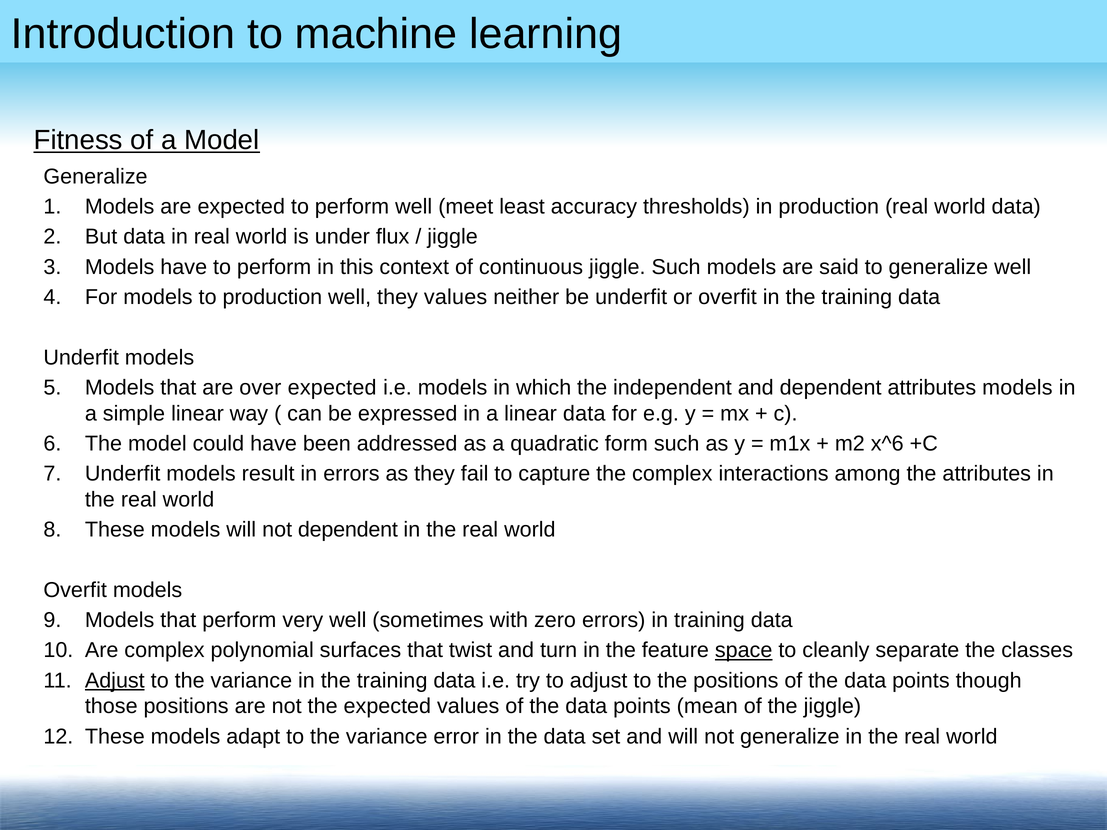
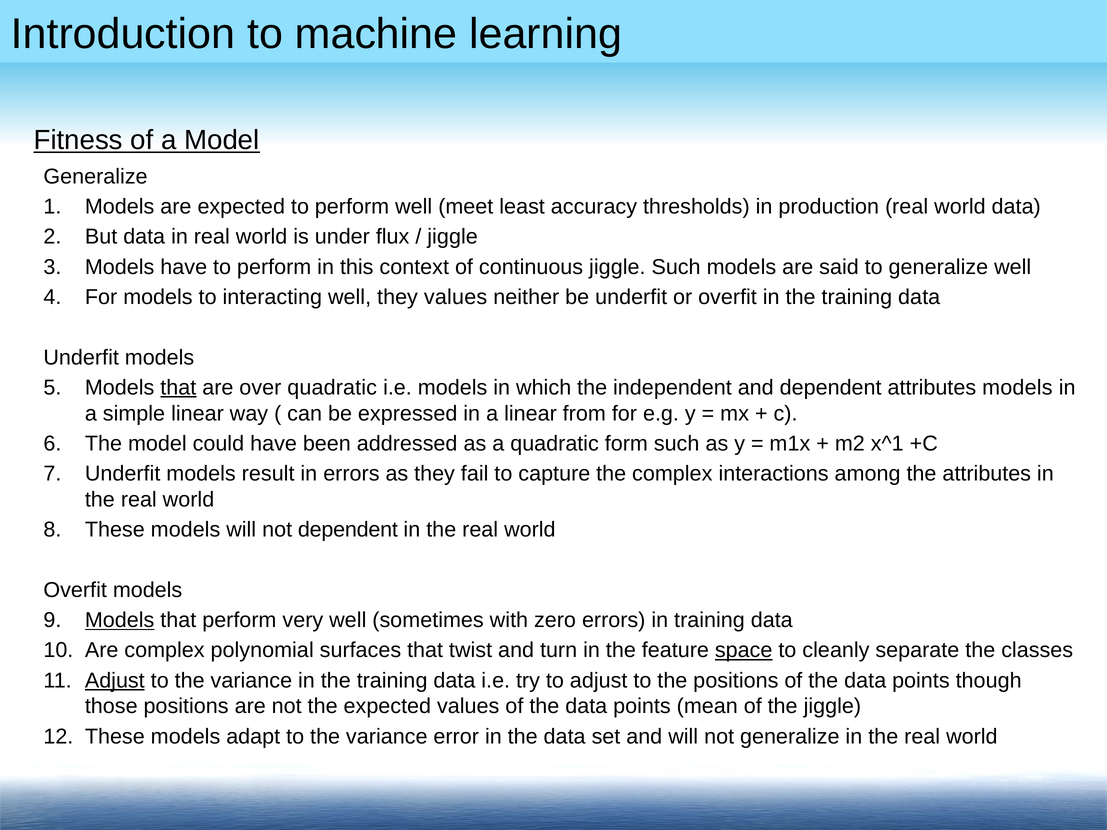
to production: production -> interacting (272, 297)
that underline: none -> present (178, 388)
over expected: expected -> quadratic (332, 388)
linear data: data -> from (584, 414)
x^6: x^6 -> x^1 (887, 444)
Models underline: none -> present (120, 620)
